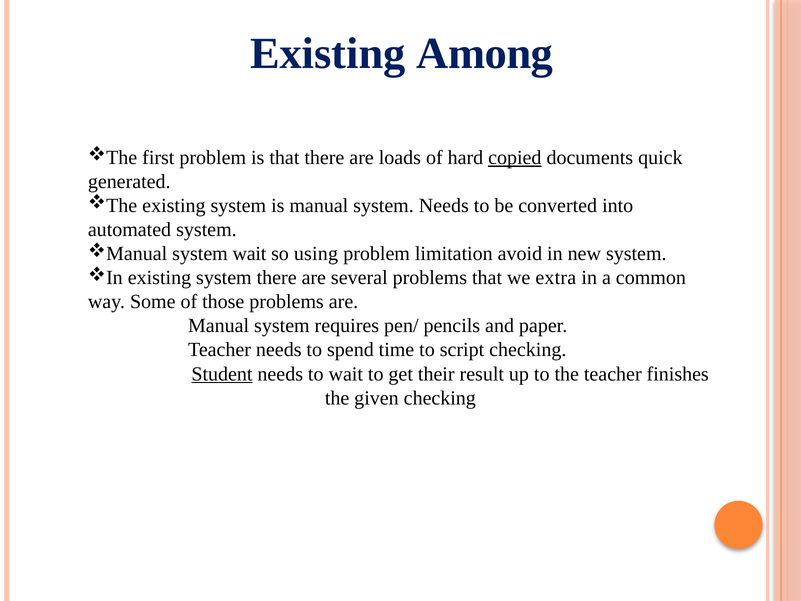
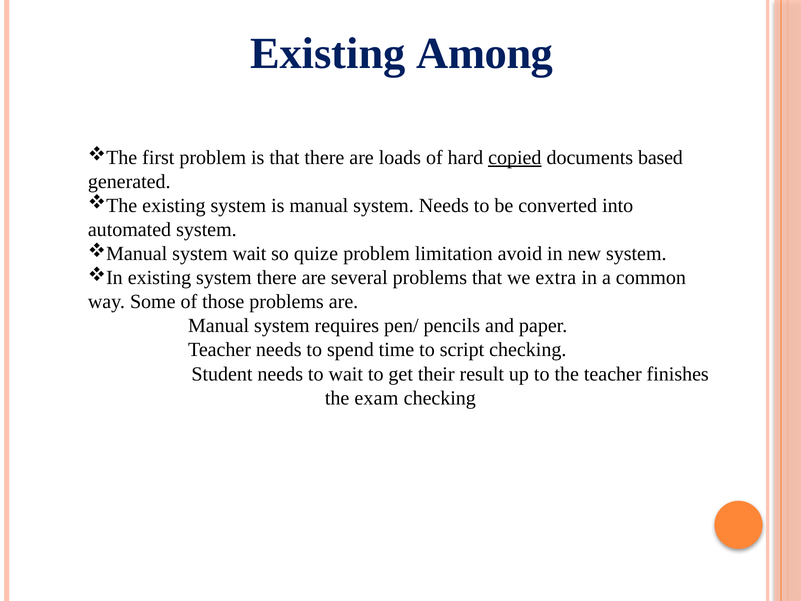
quick: quick -> based (660, 158)
using: using -> quize (316, 254)
Student underline: present -> none (222, 374)
given: given -> exam (376, 398)
